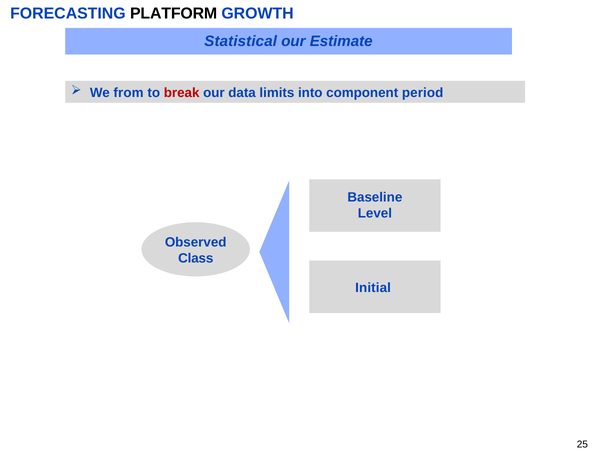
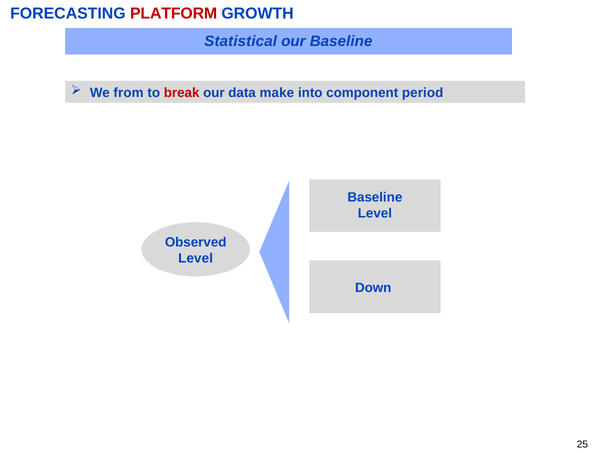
PLATFORM colour: black -> red (174, 13)
our Estimate: Estimate -> Baseline (341, 41)
limits: limits -> make (277, 93)
Class: Class -> Level (196, 258)
Initial: Initial -> Down (373, 288)
